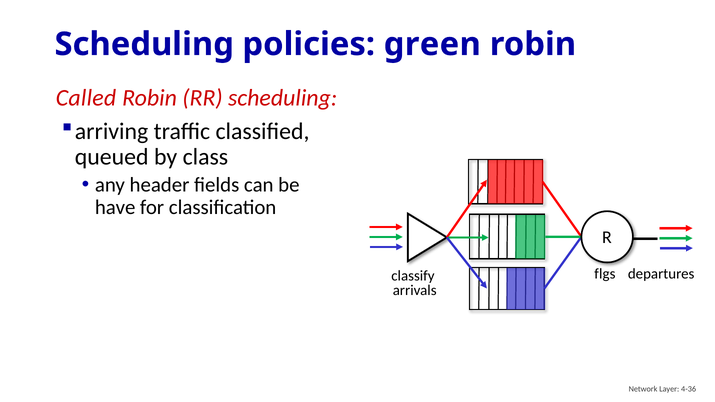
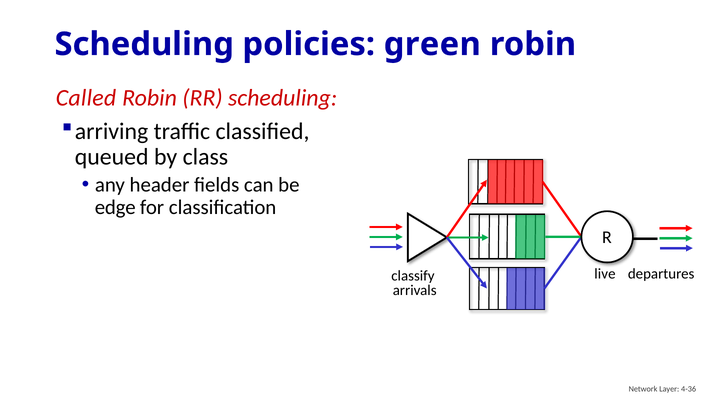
have: have -> edge (115, 207)
flgs: flgs -> live (605, 274)
